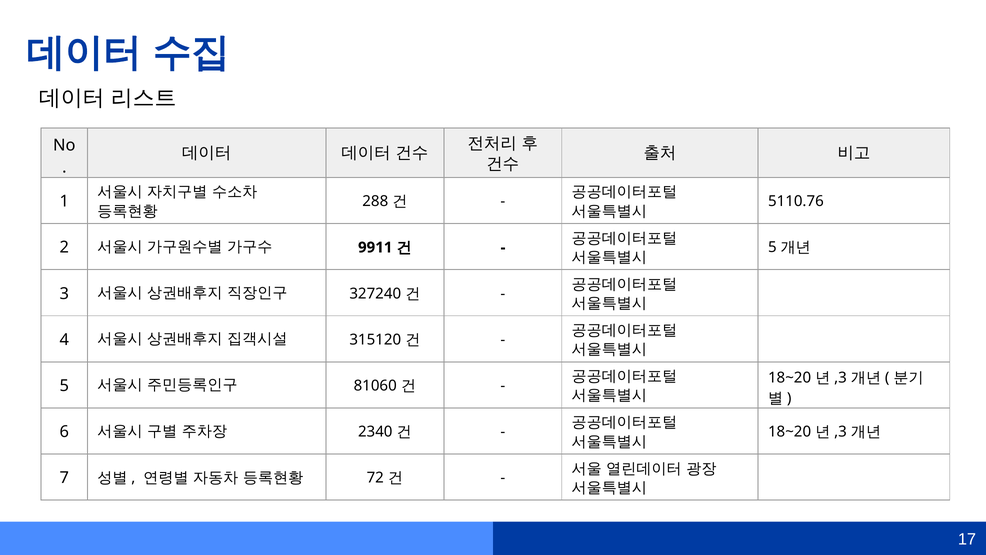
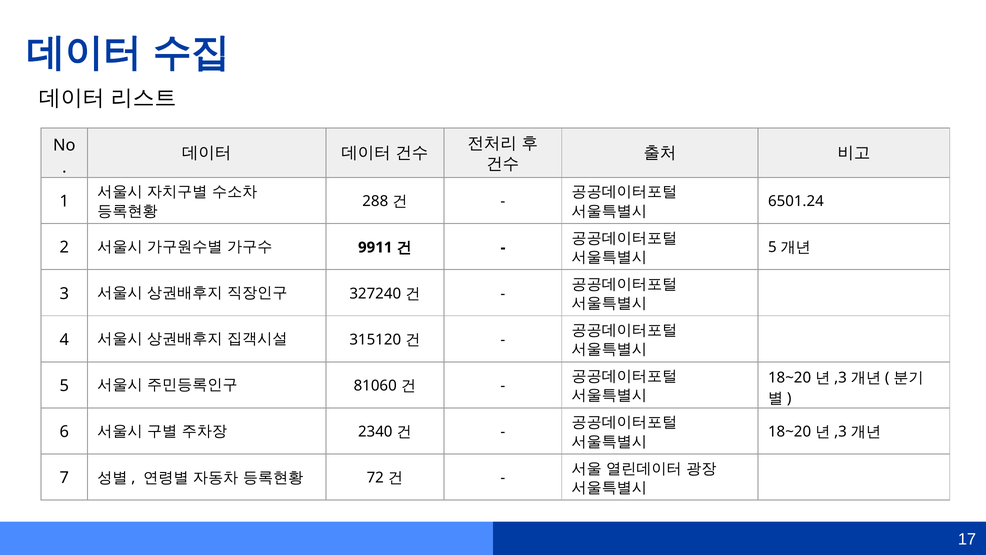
5110.76: 5110.76 -> 6501.24 (796, 201)
